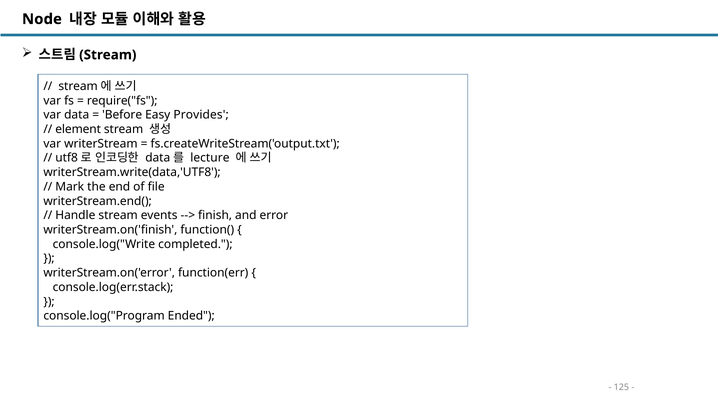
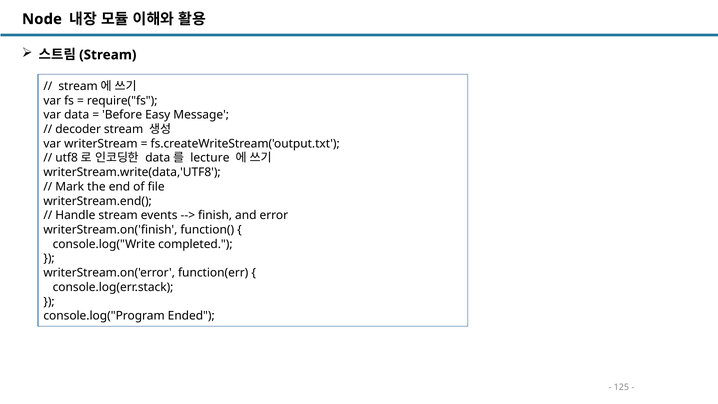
Provides: Provides -> Message (201, 115)
element: element -> decoder (78, 129)
